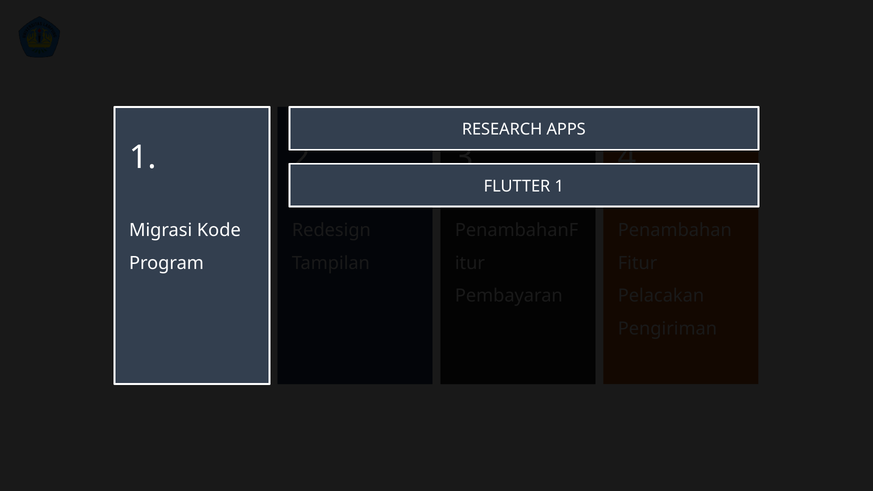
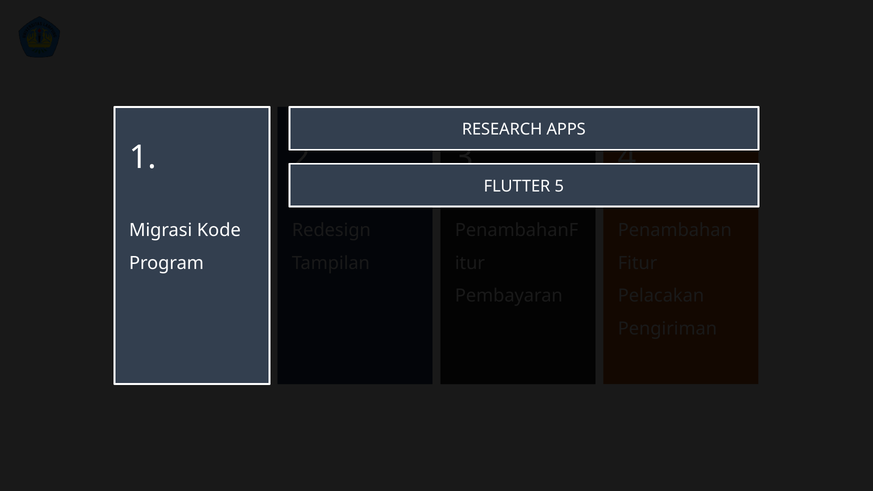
FLUTTER 1: 1 -> 5 (559, 186)
